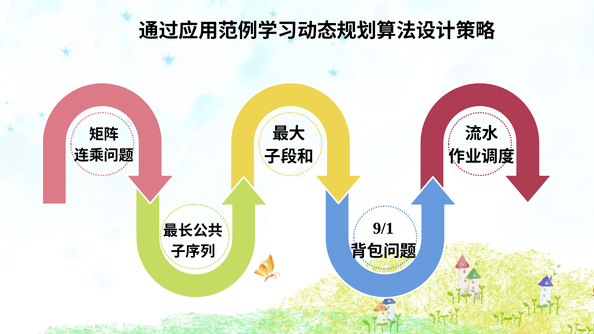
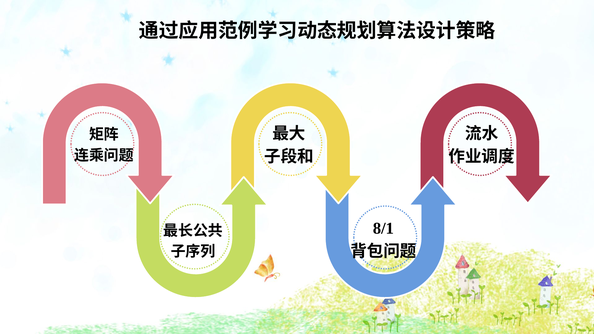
9/1: 9/1 -> 8/1 (383, 228)
